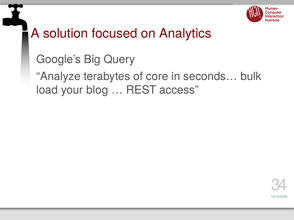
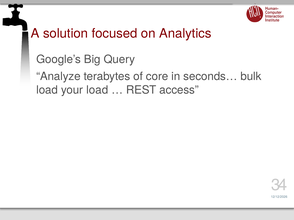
your blog: blog -> load (97, 90)
